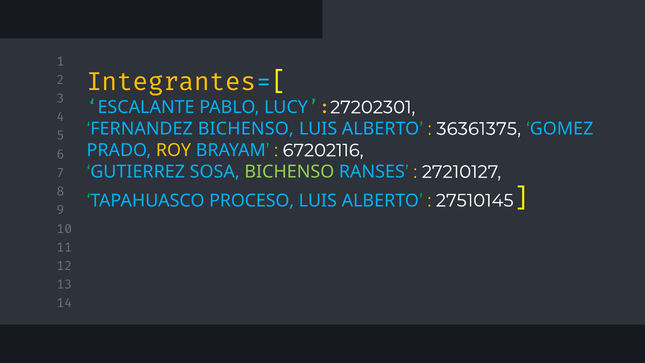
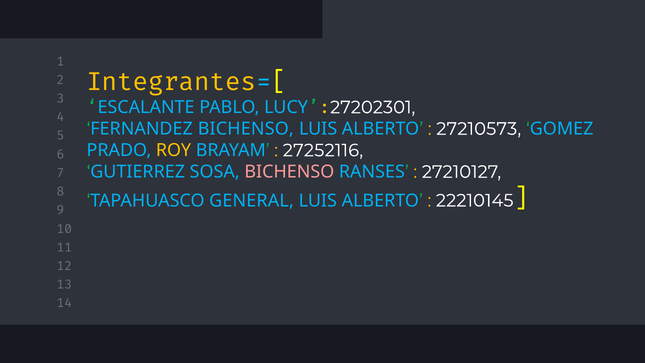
36361375: 36361375 -> 27210573 (479, 129)
67202116: 67202116 -> 27252116 (323, 150)
BICHENSO colour: light green -> pink (289, 172)
PROCESO: PROCESO -> GENERAL (251, 201)
27510145: 27510145 -> 22210145 (475, 201)
